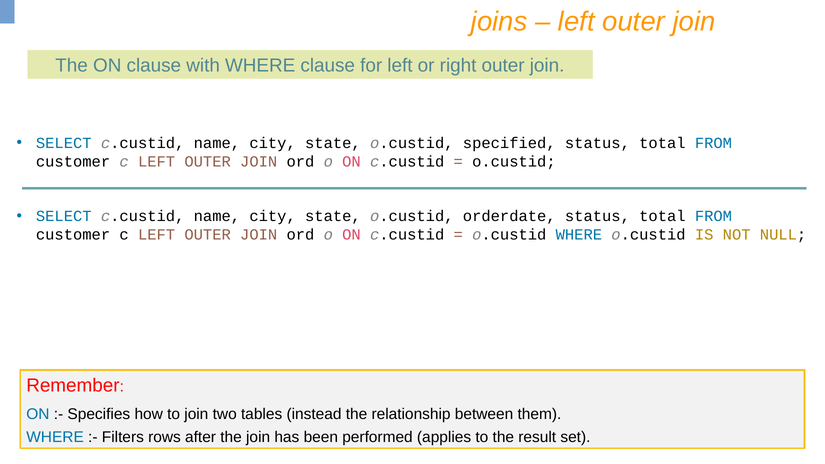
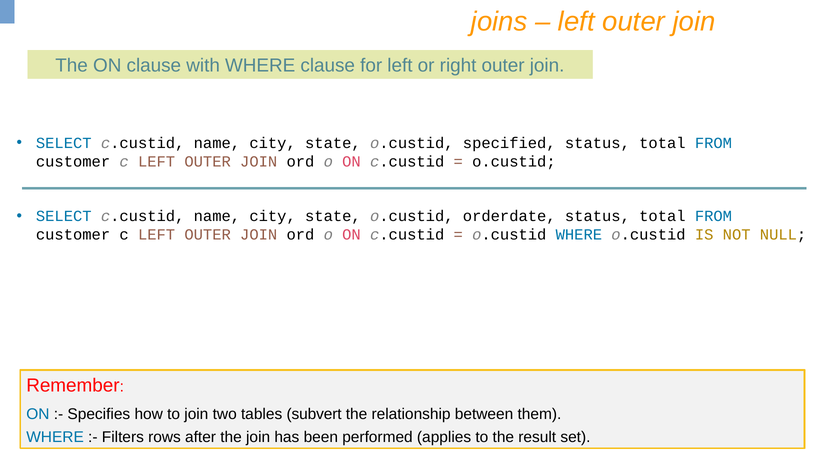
instead: instead -> subvert (314, 414)
